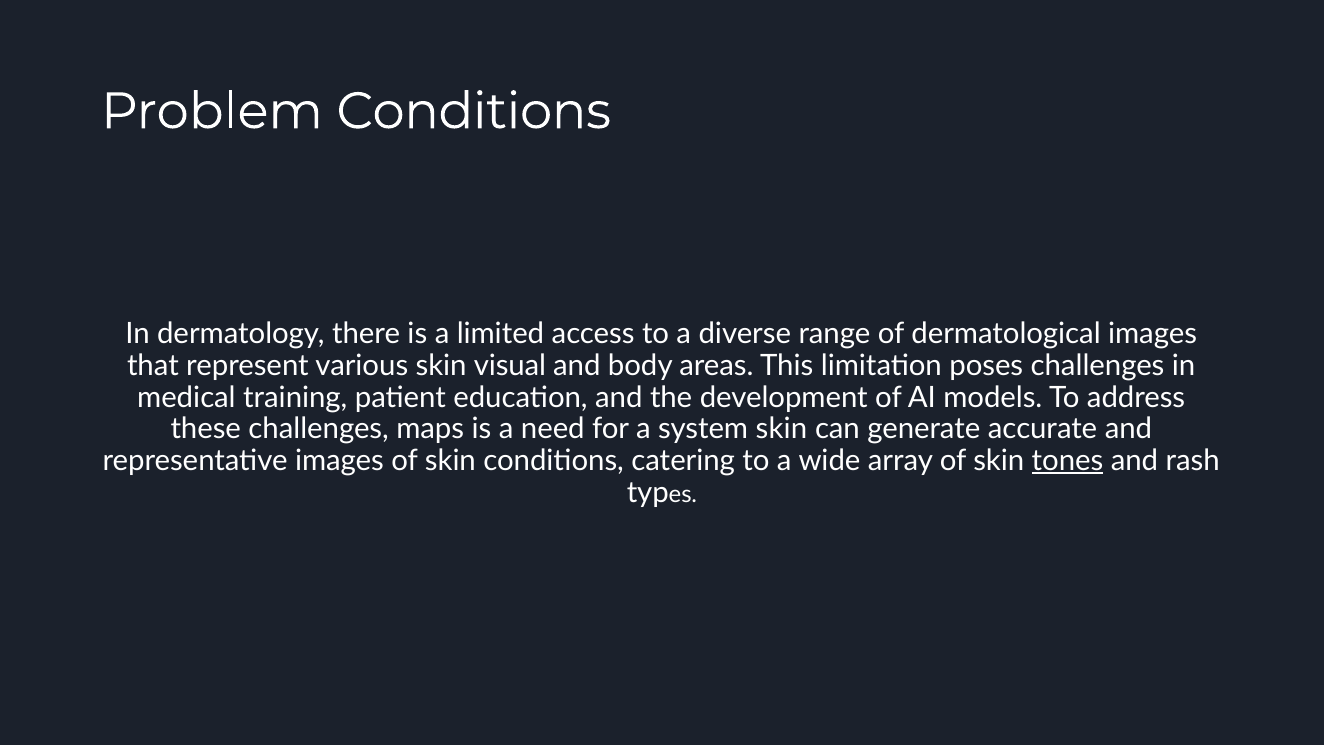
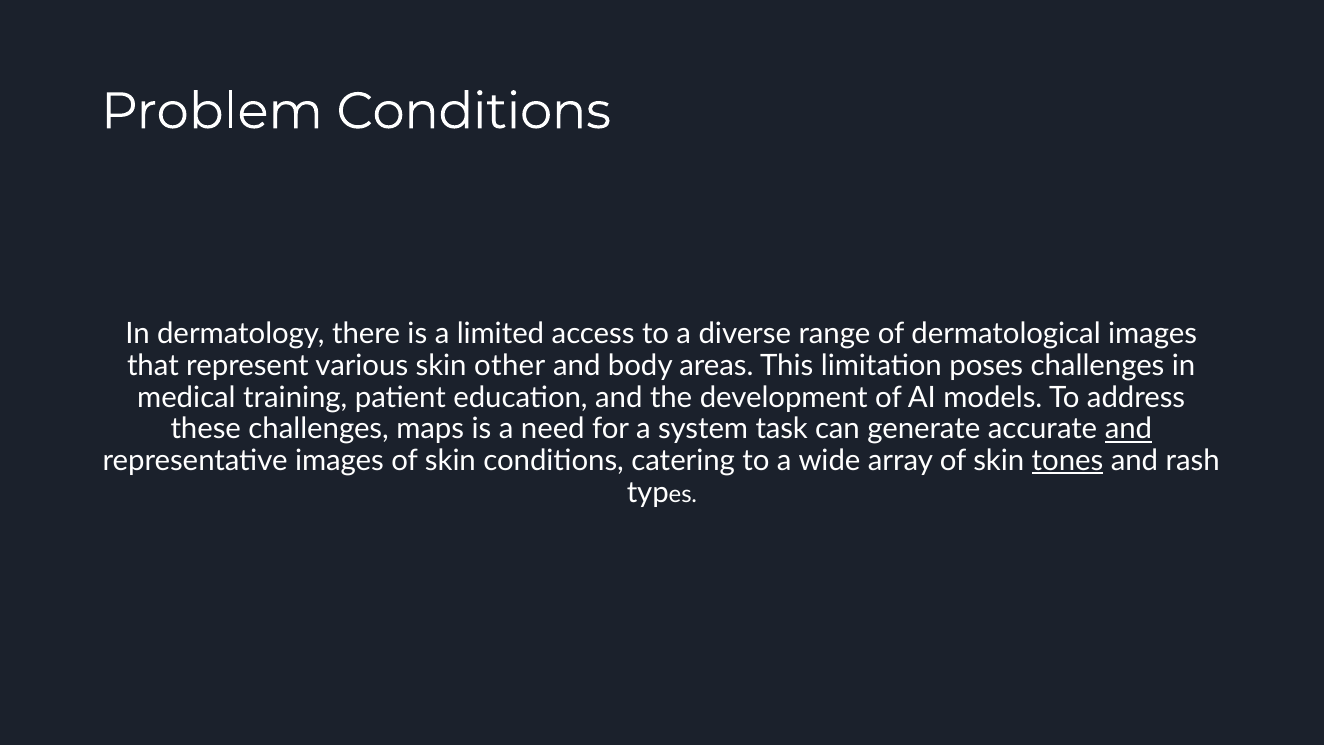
visual: visual -> other (510, 366)
system skin: skin -> task (782, 429)
and underline: none -> present (1129, 429)
